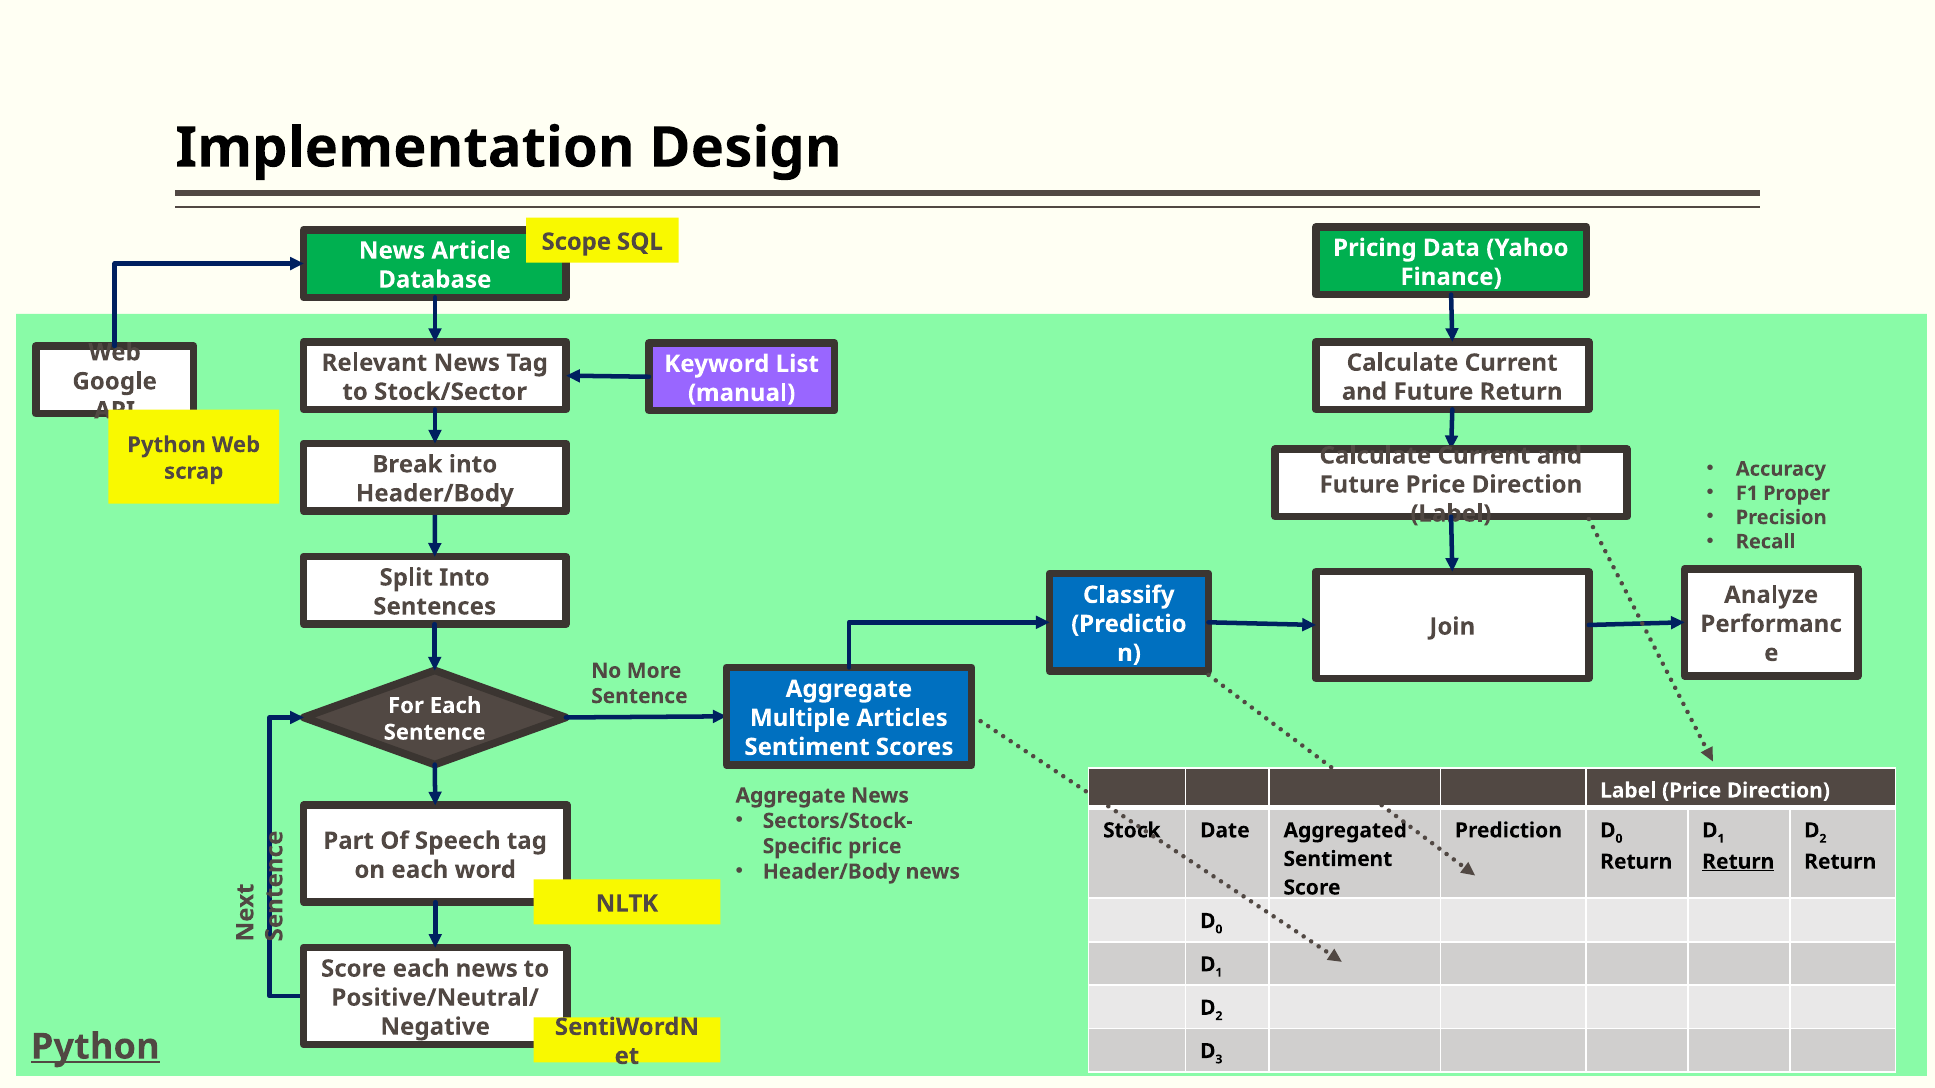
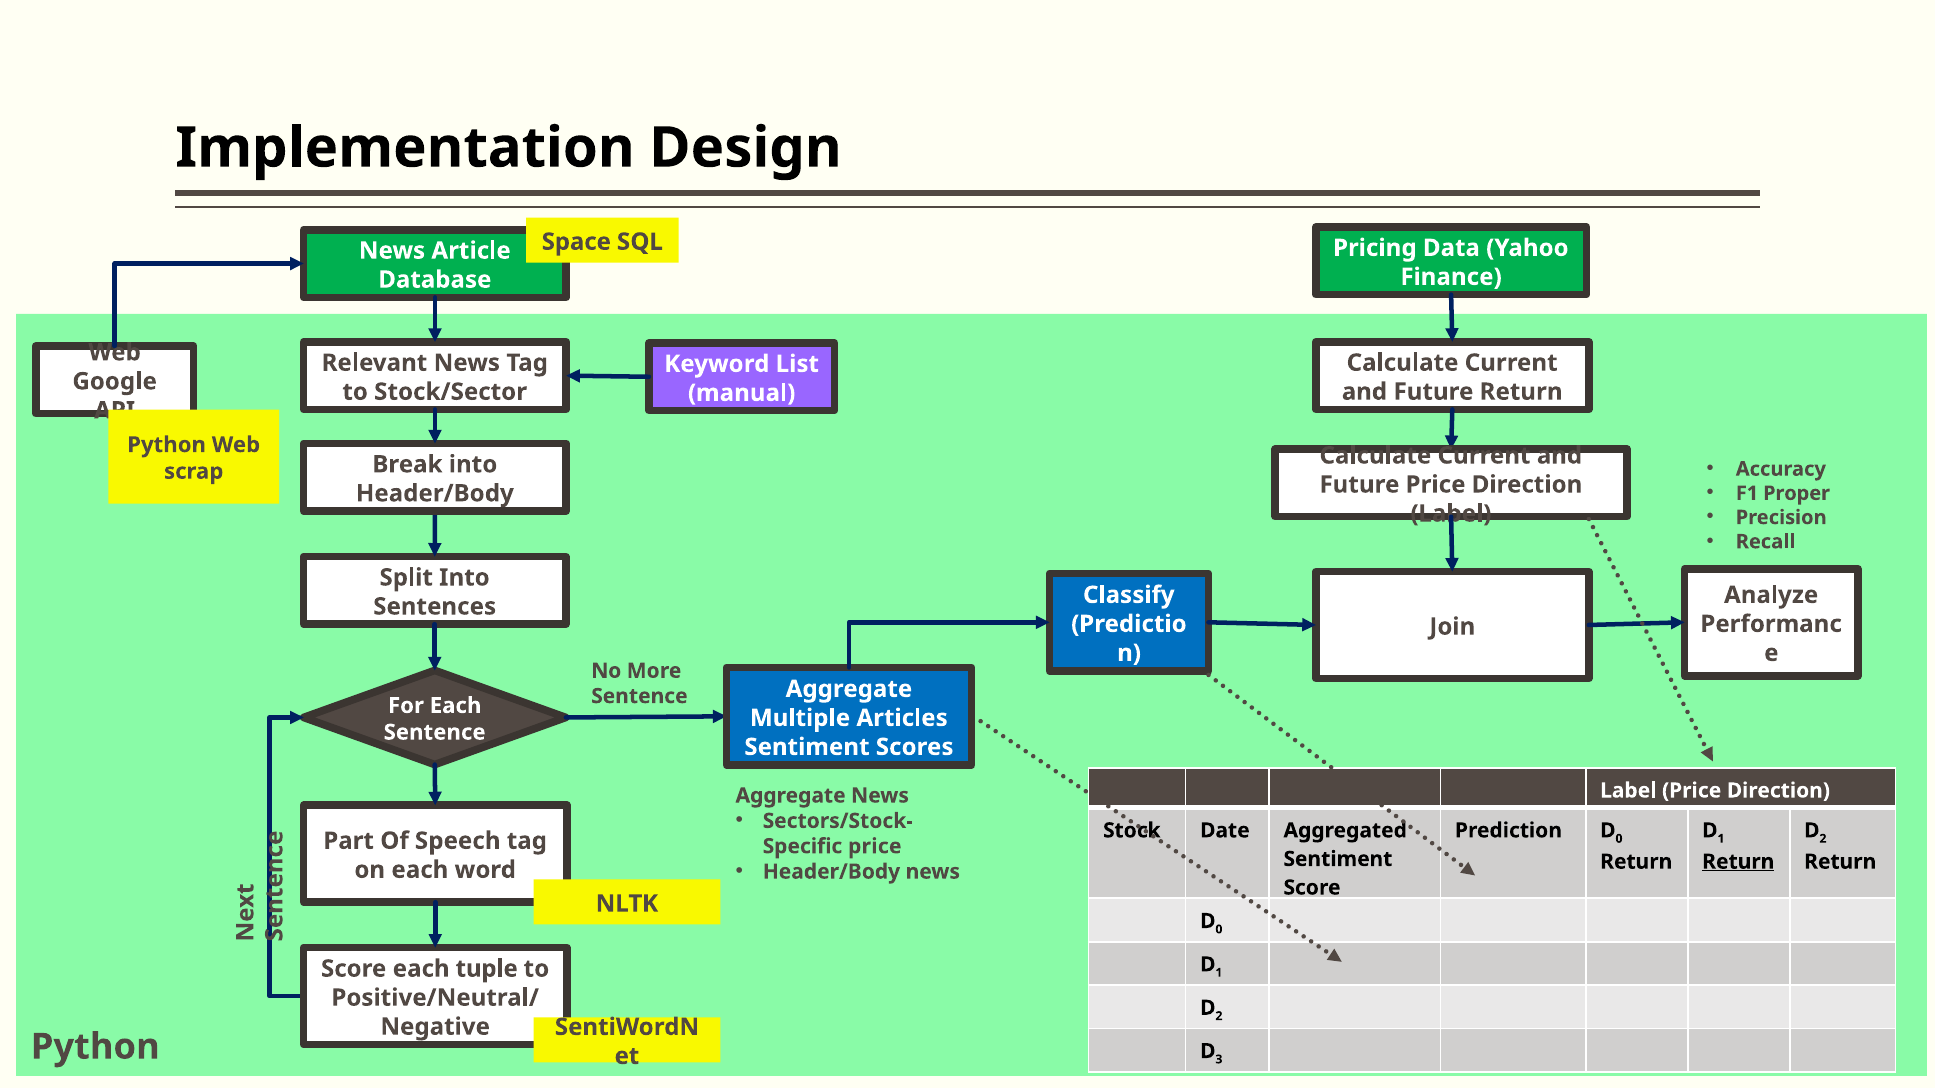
Scope: Scope -> Space (576, 242)
each news: news -> tuple (487, 969)
Python underline: present -> none (95, 1047)
